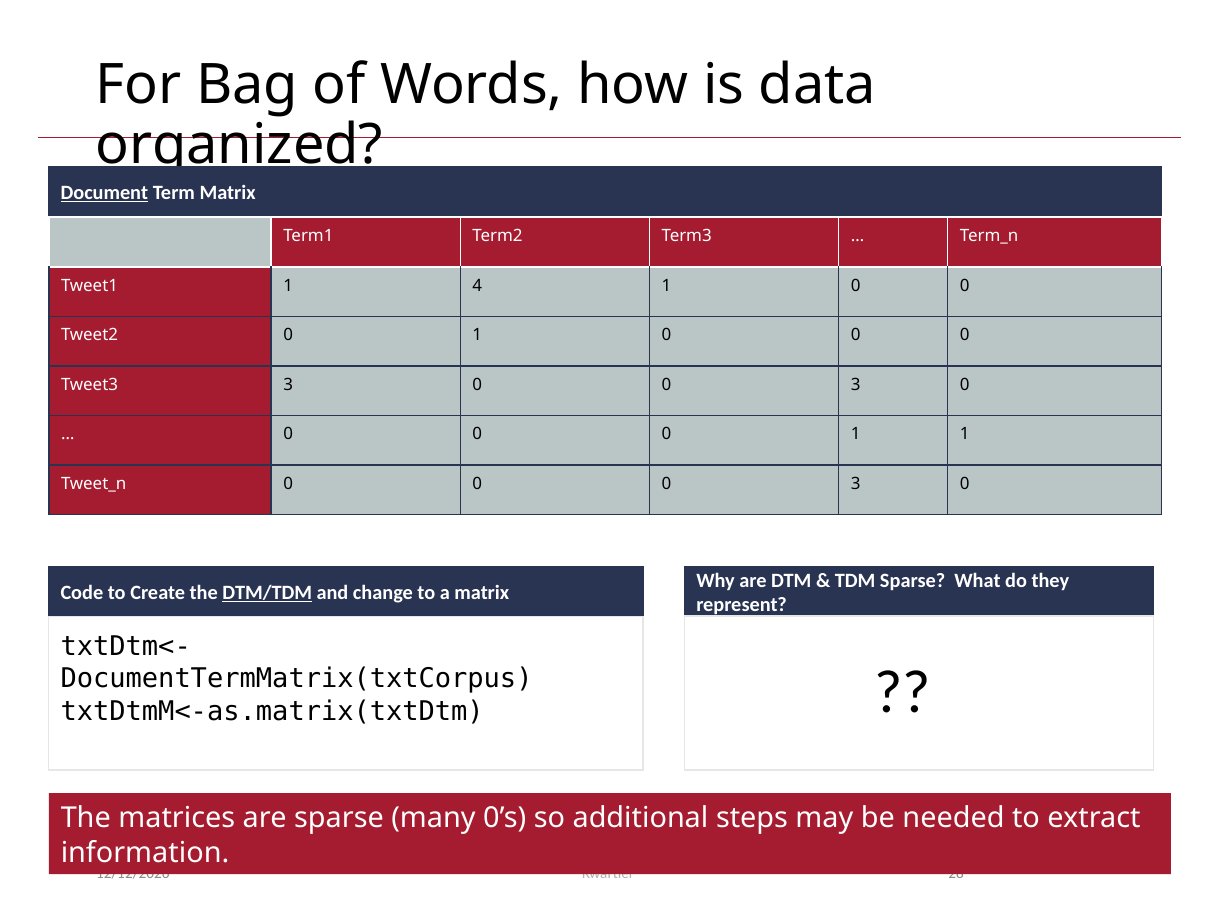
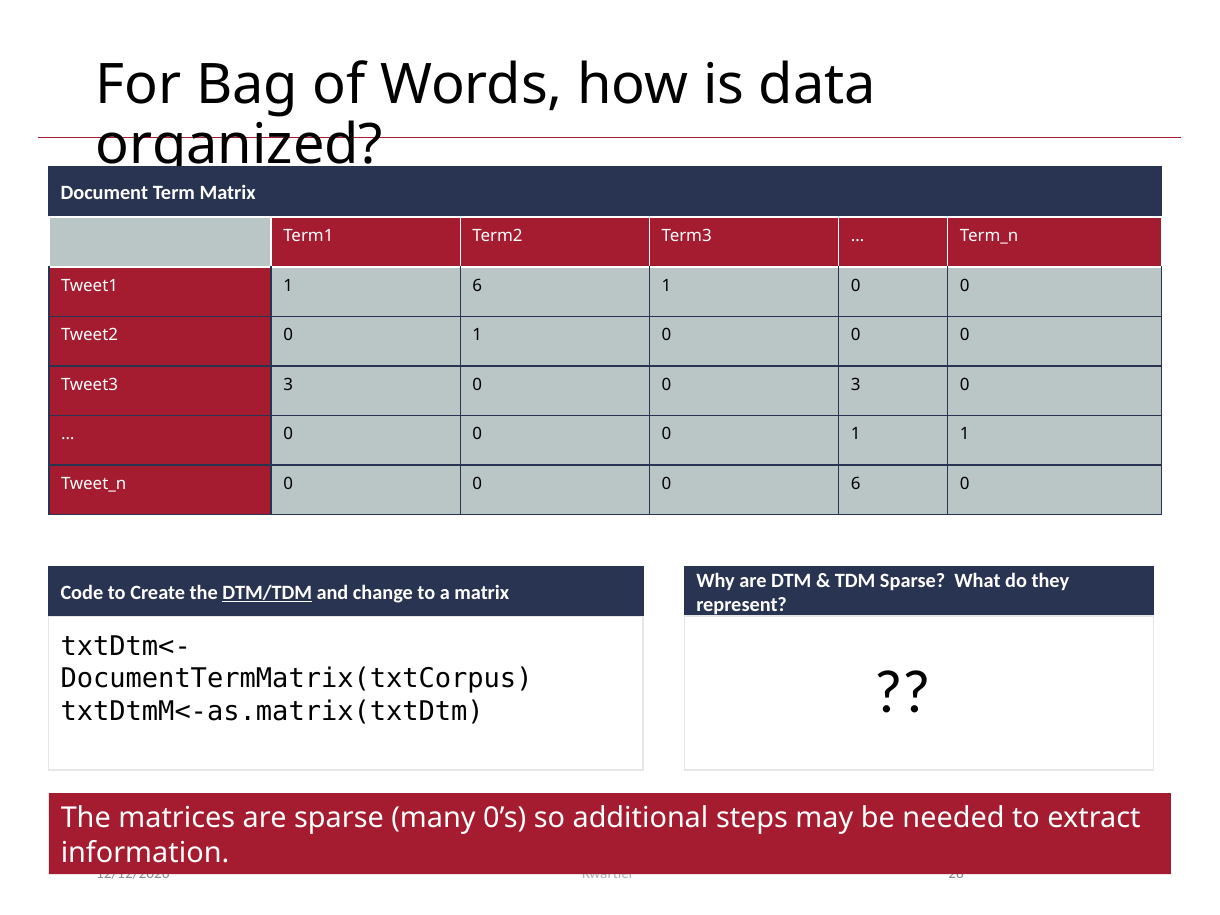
Document underline: present -> none (104, 193)
1 4: 4 -> 6 (477, 286)
0 0 0 3: 3 -> 6 (856, 483)
